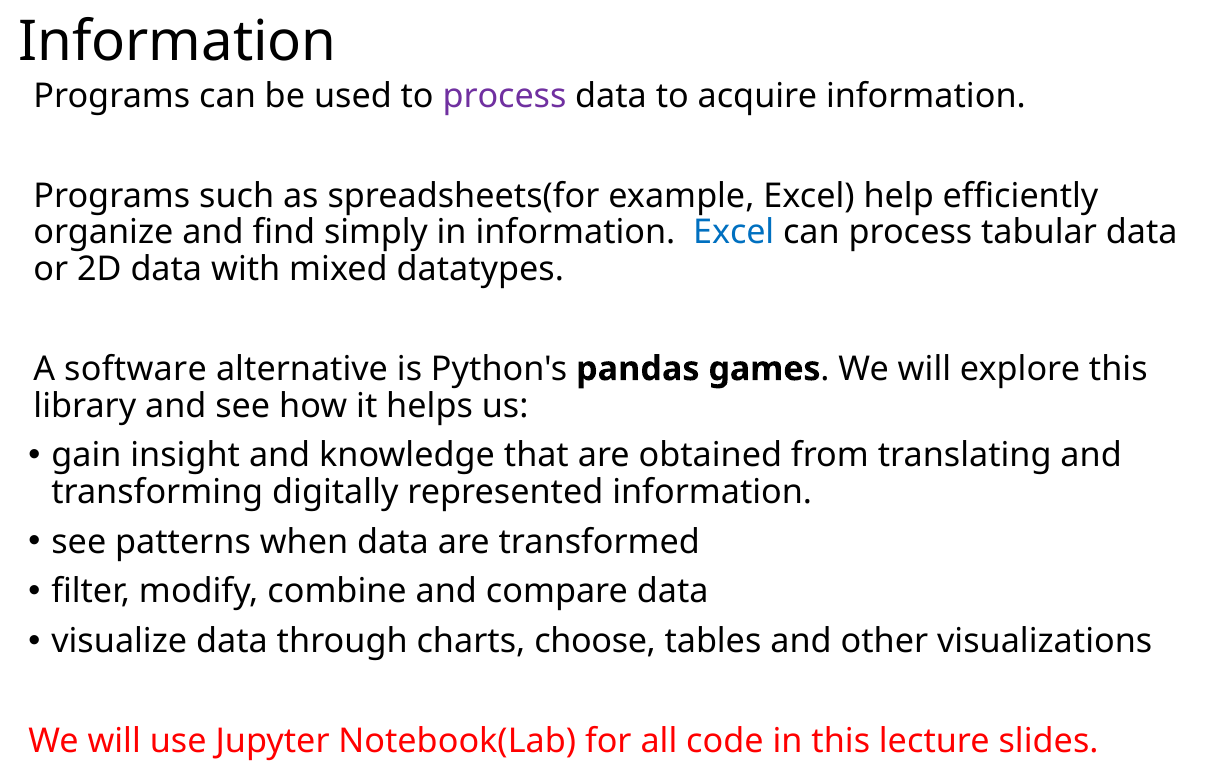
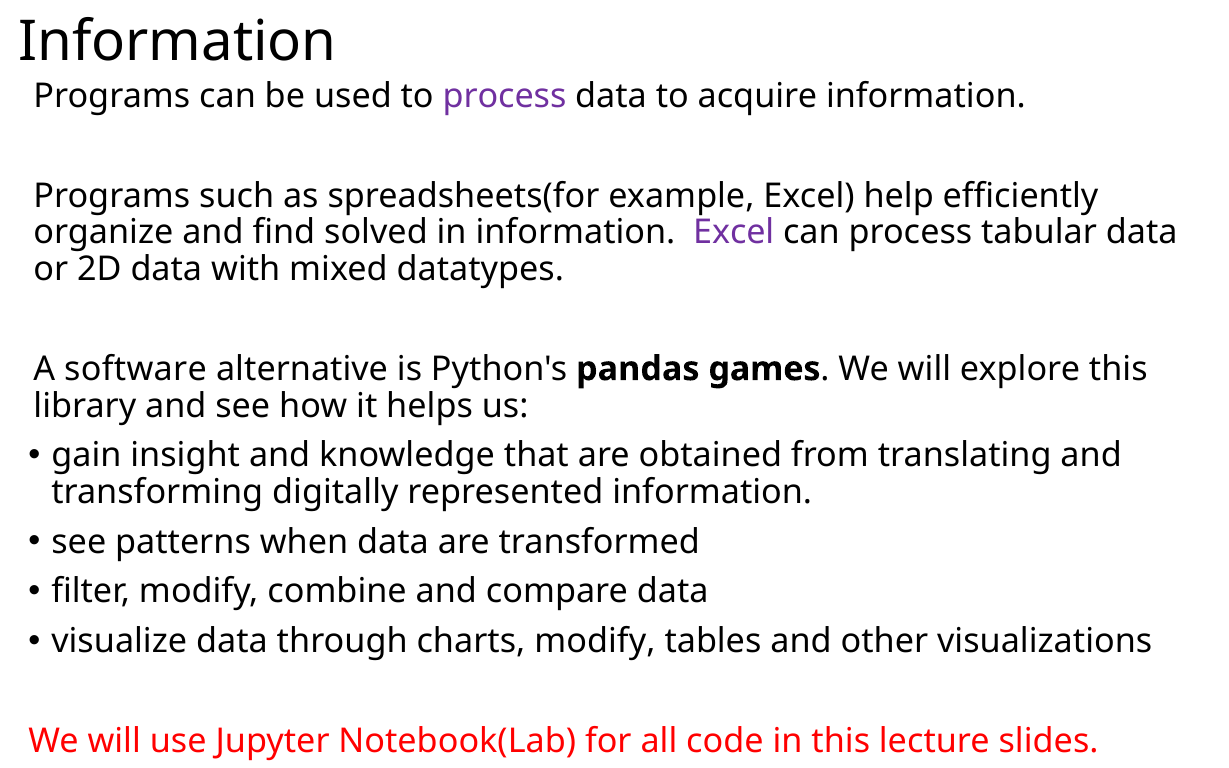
simply: simply -> solved (376, 233)
Excel colour: blue -> purple (734, 233)
charts choose: choose -> modify (595, 641)
